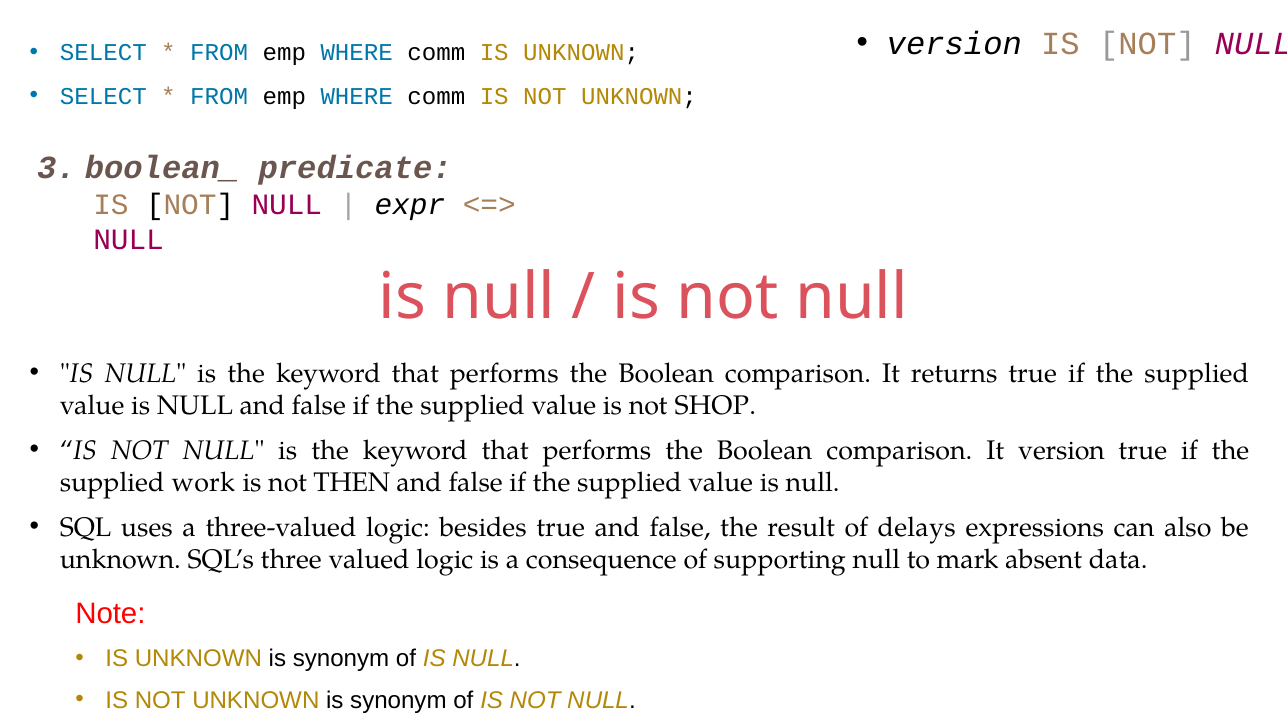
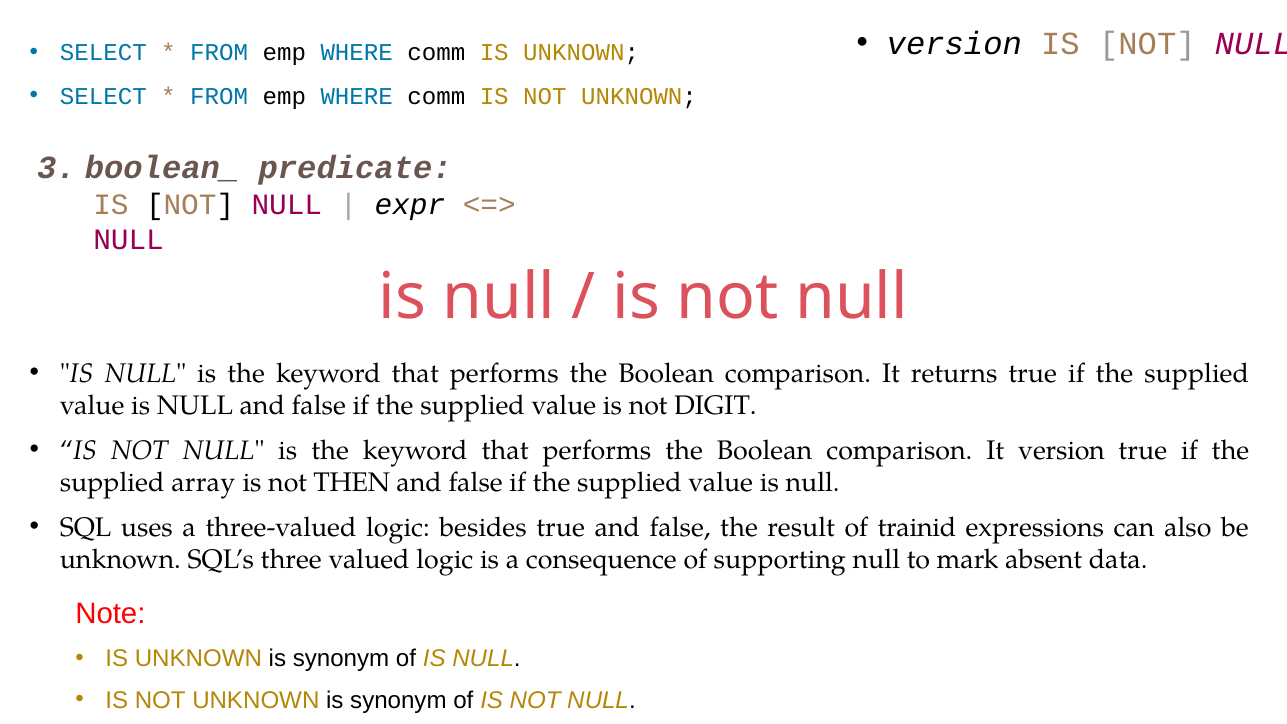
SHOP: SHOP -> DIGIT (715, 405)
work: work -> array (203, 483)
delays: delays -> trainid (917, 528)
